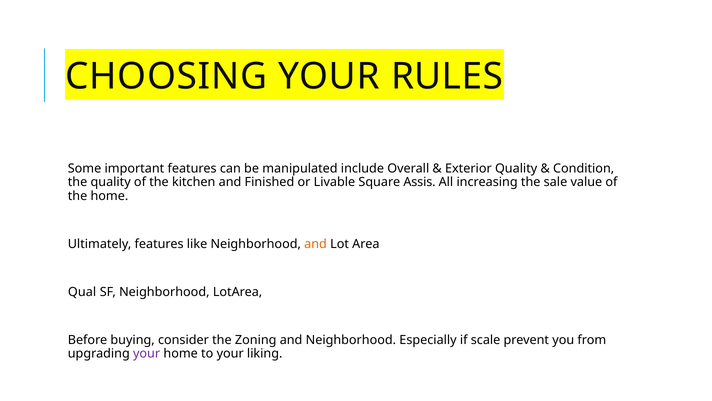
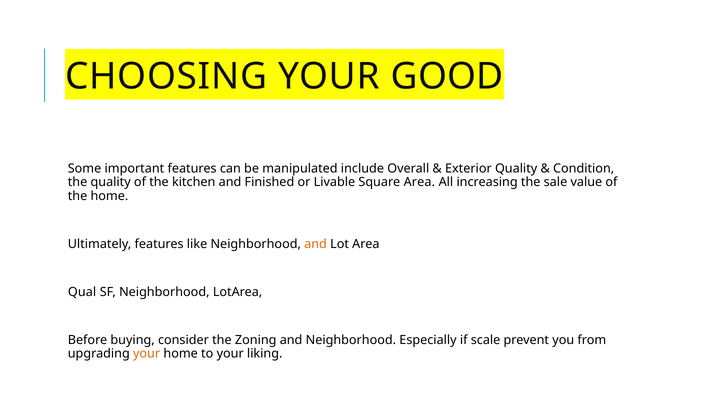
RULES: RULES -> GOOD (447, 76)
Square Assis: Assis -> Area (419, 182)
your colour: purple -> orange (147, 353)
